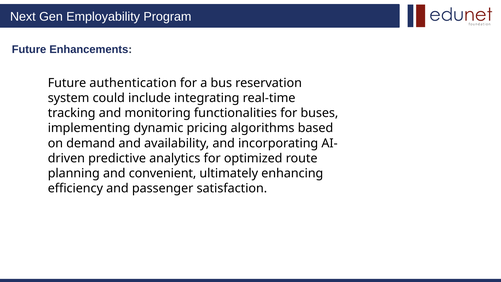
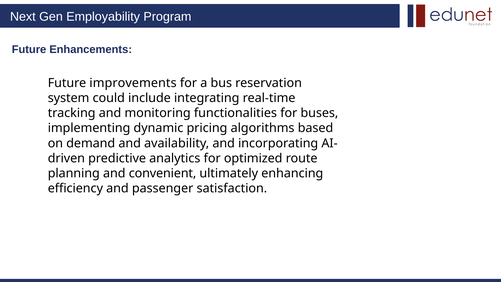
authentication: authentication -> improvements (133, 83)
